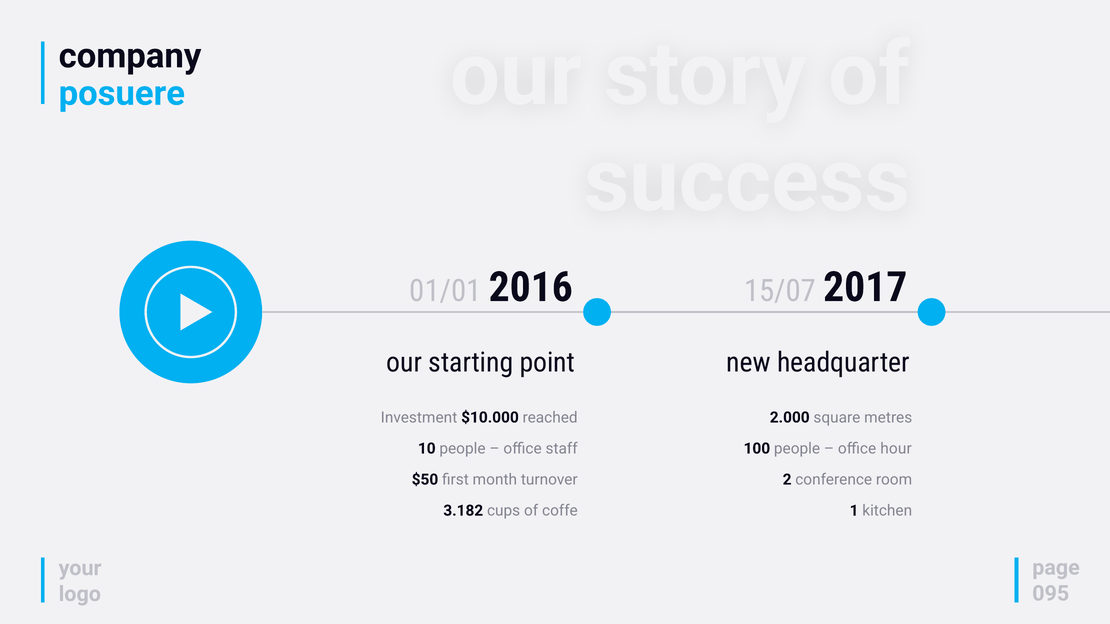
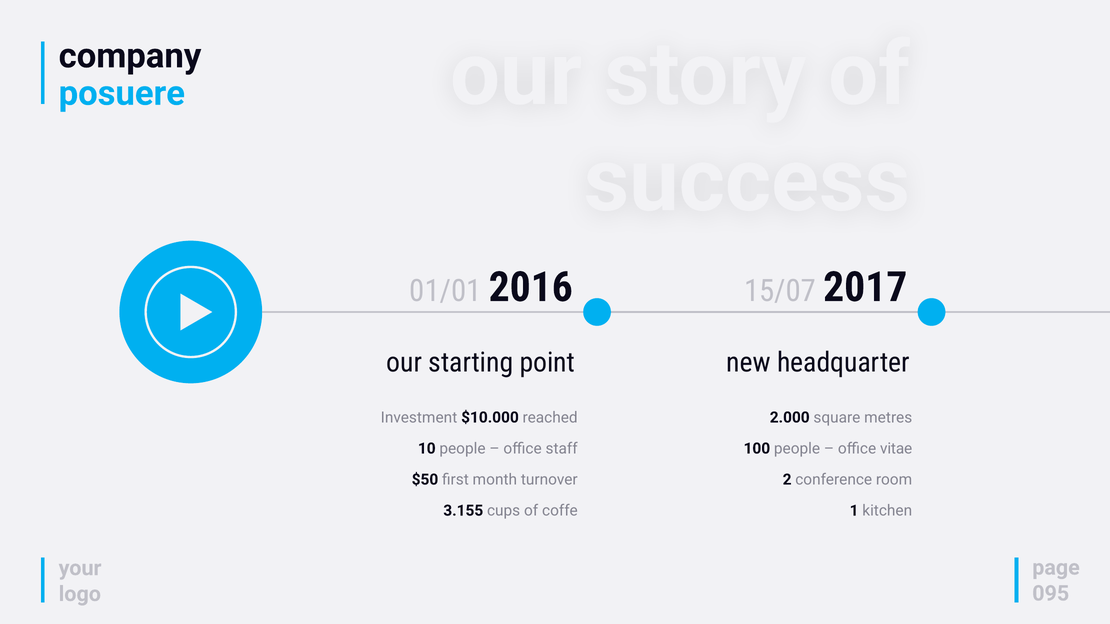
hour: hour -> vitae (896, 449)
3.182: 3.182 -> 3.155 (463, 511)
